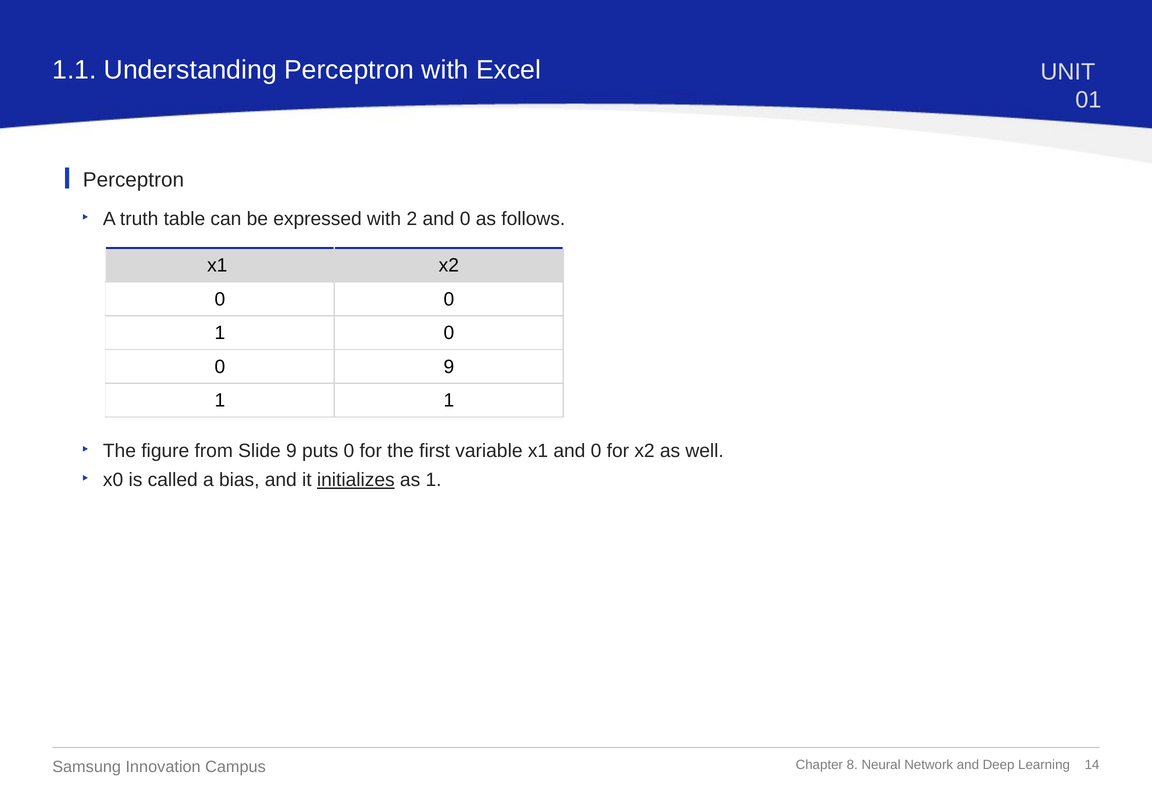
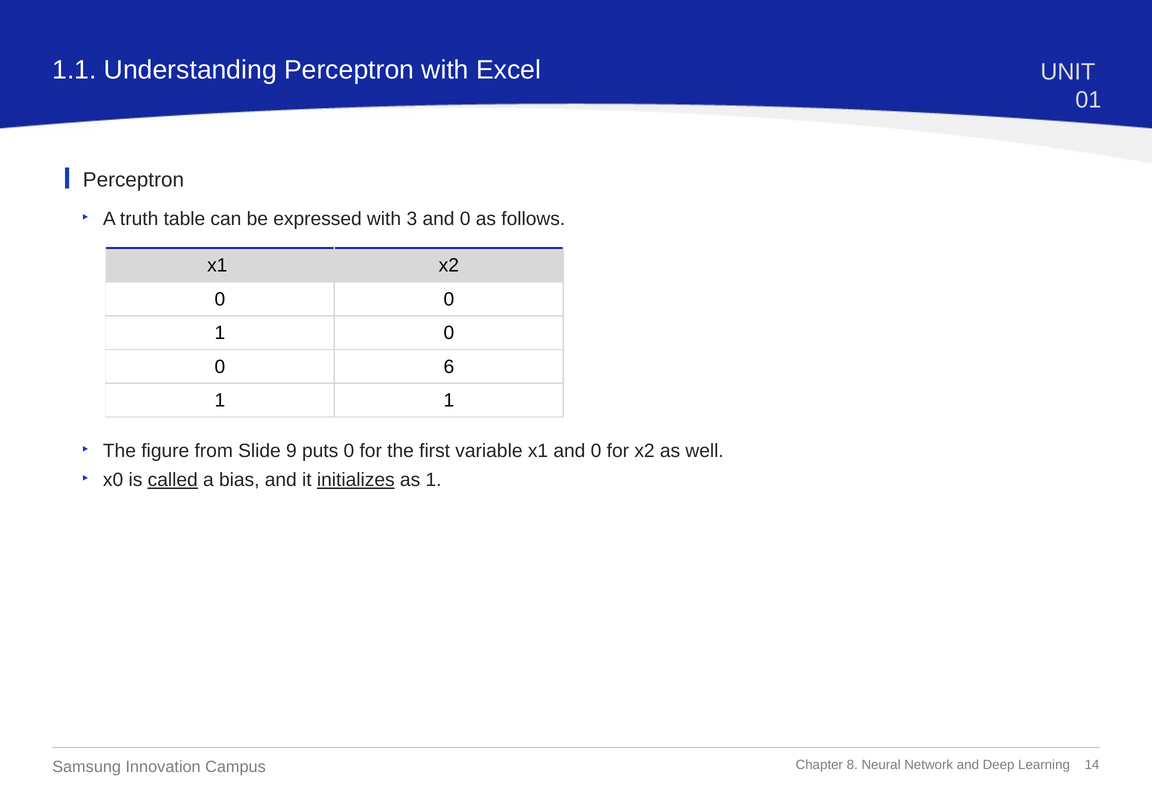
2: 2 -> 3 (412, 219)
0 9: 9 -> 6 (449, 367)
called underline: none -> present (173, 480)
